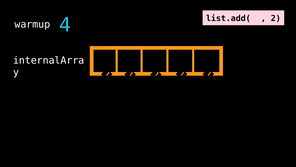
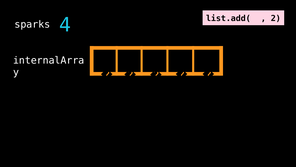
warmup: warmup -> sparks (32, 24)
